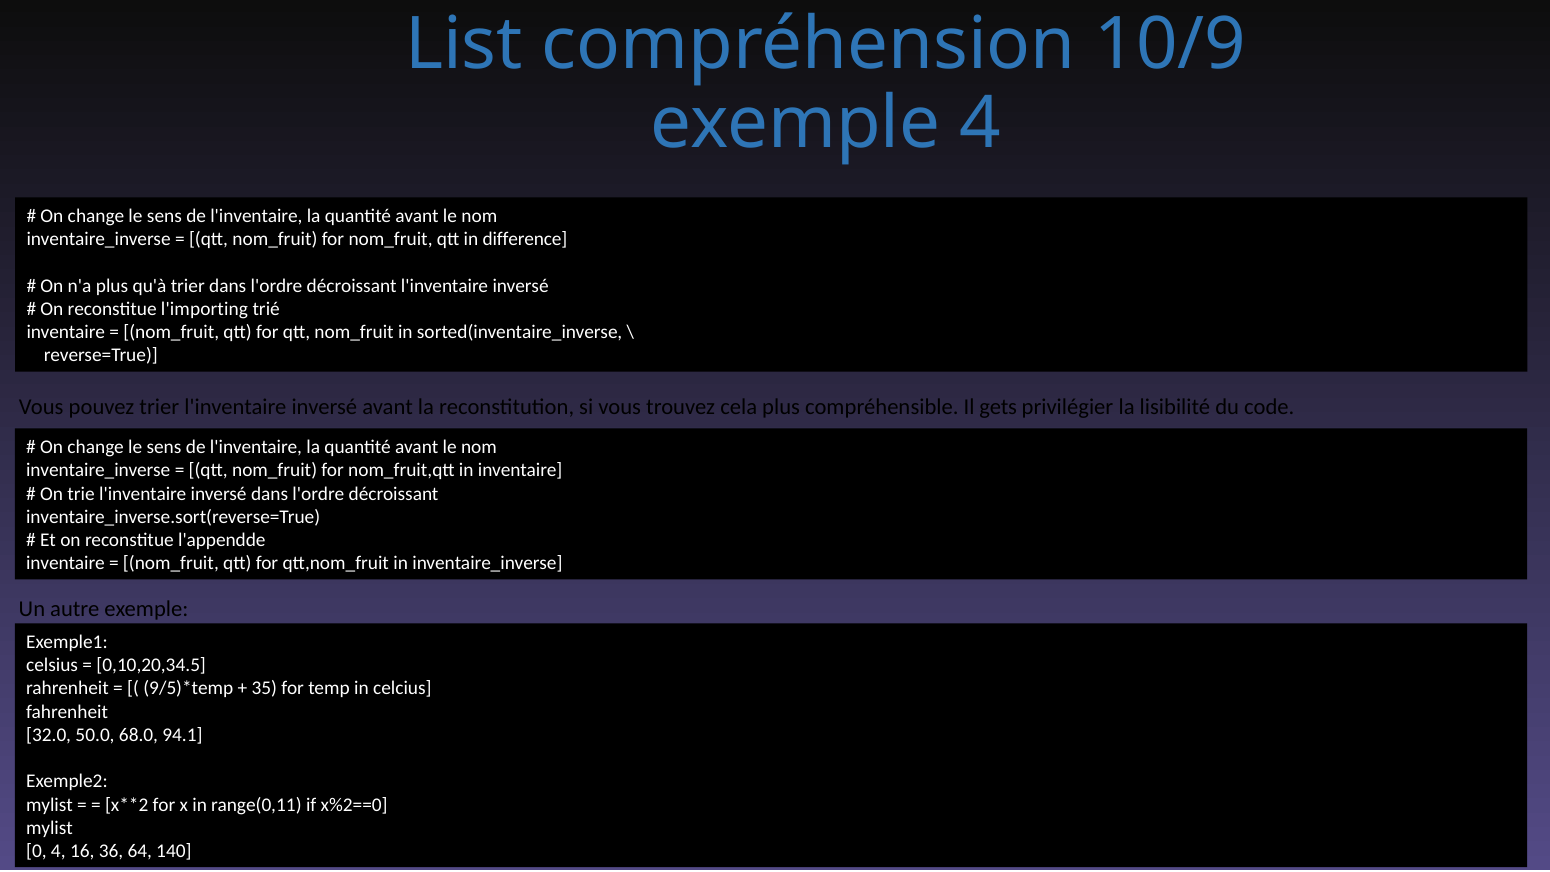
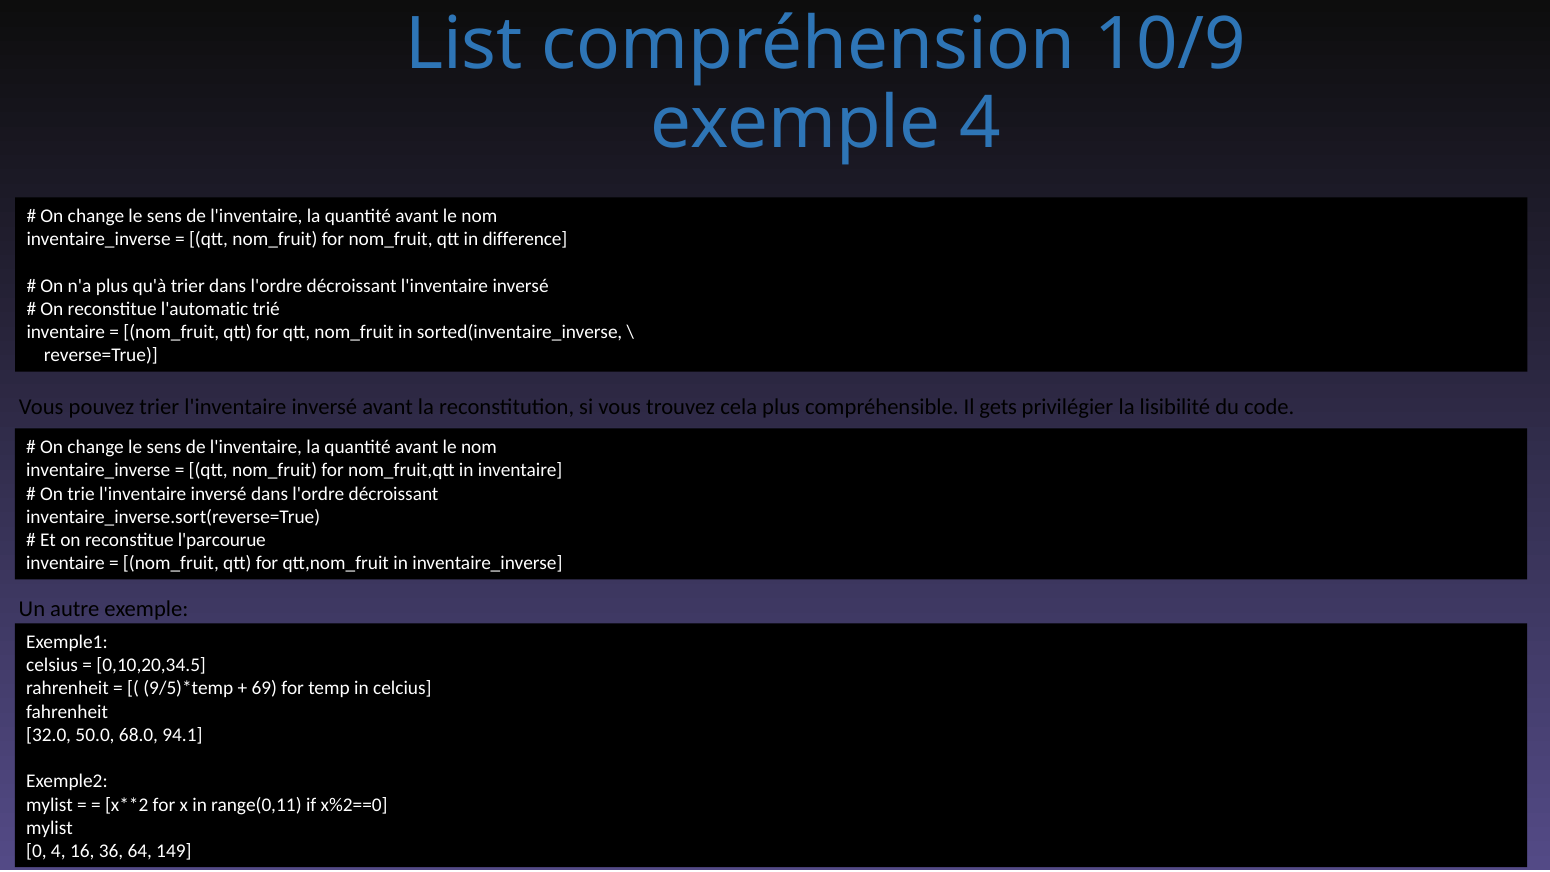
l'importing: l'importing -> l'automatic (205, 309)
l'appendde: l'appendde -> l'parcourue (222, 540)
35: 35 -> 69 (264, 688)
140: 140 -> 149 (174, 851)
